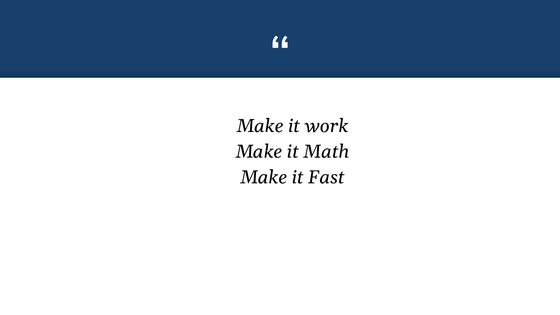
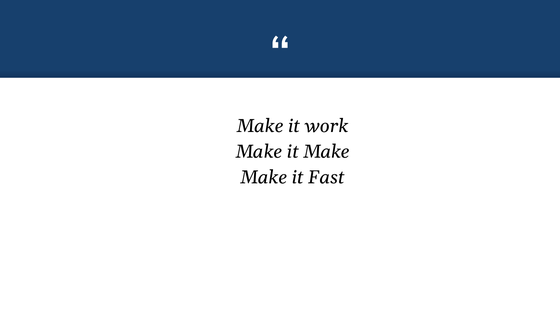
it Math: Math -> Make (327, 152)
